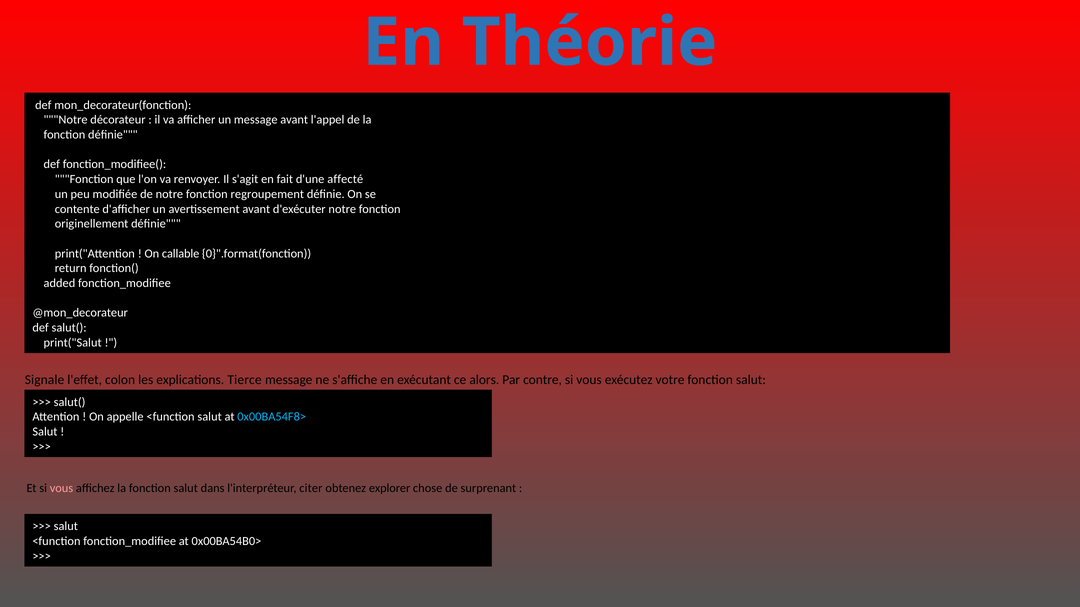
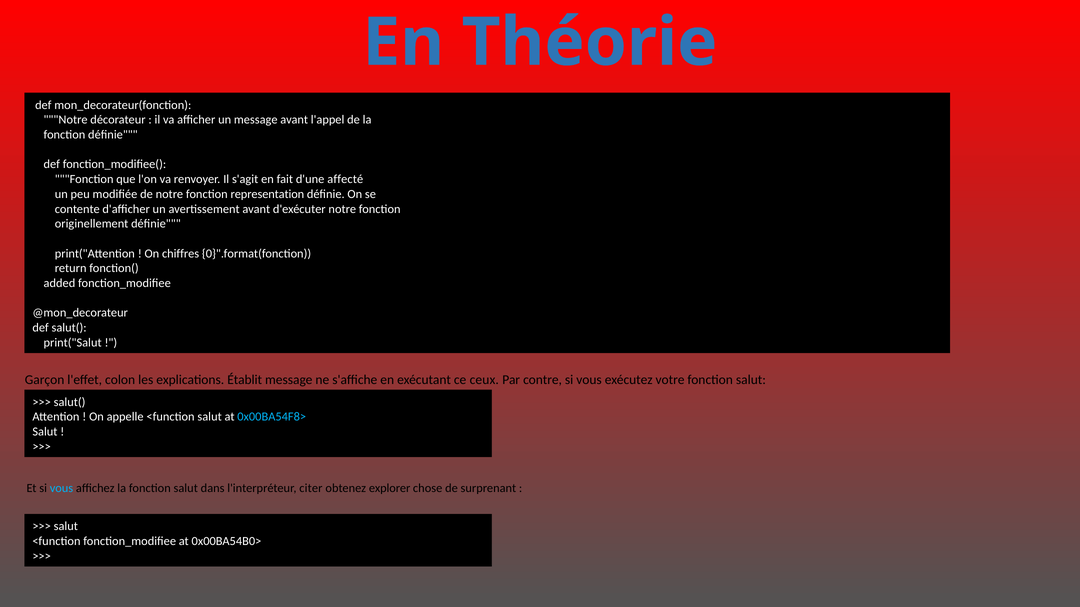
regroupement: regroupement -> representation (267, 194)
callable: callable -> chiffres (181, 254)
Signale: Signale -> Garçon (45, 380)
Tierce: Tierce -> Établit (245, 380)
alors: alors -> ceux (484, 380)
vous colour: pink -> light blue (61, 489)
